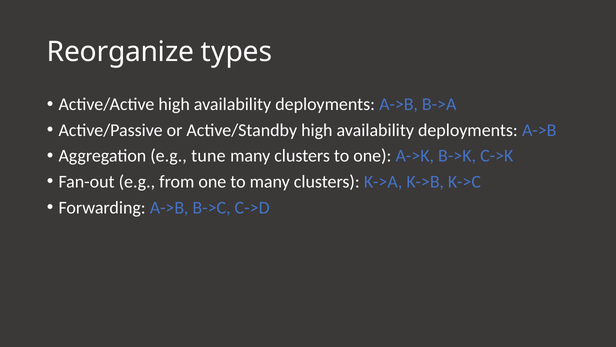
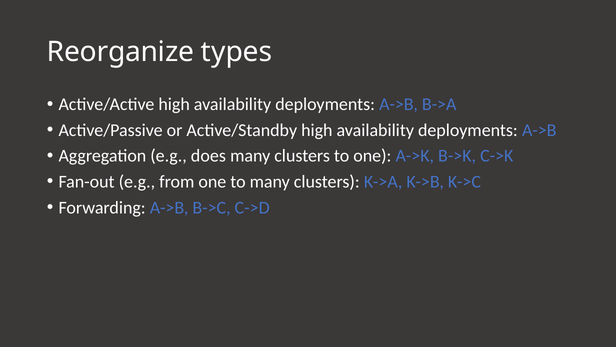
tune: tune -> does (208, 156)
